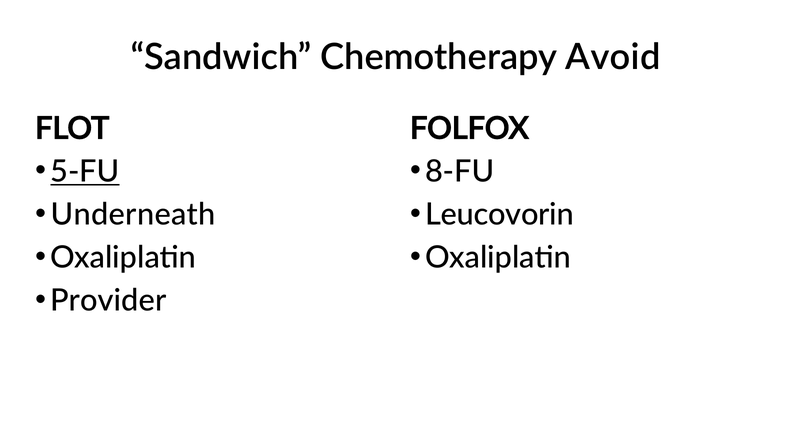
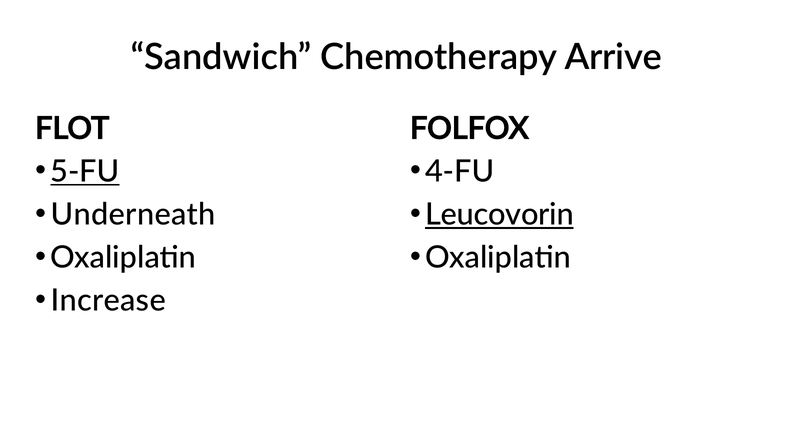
Avoid: Avoid -> Arrive (613, 57)
8-FU: 8-FU -> 4-FU (460, 171)
Leucovorin underline: none -> present (499, 215)
Provider: Provider -> Increase (108, 301)
